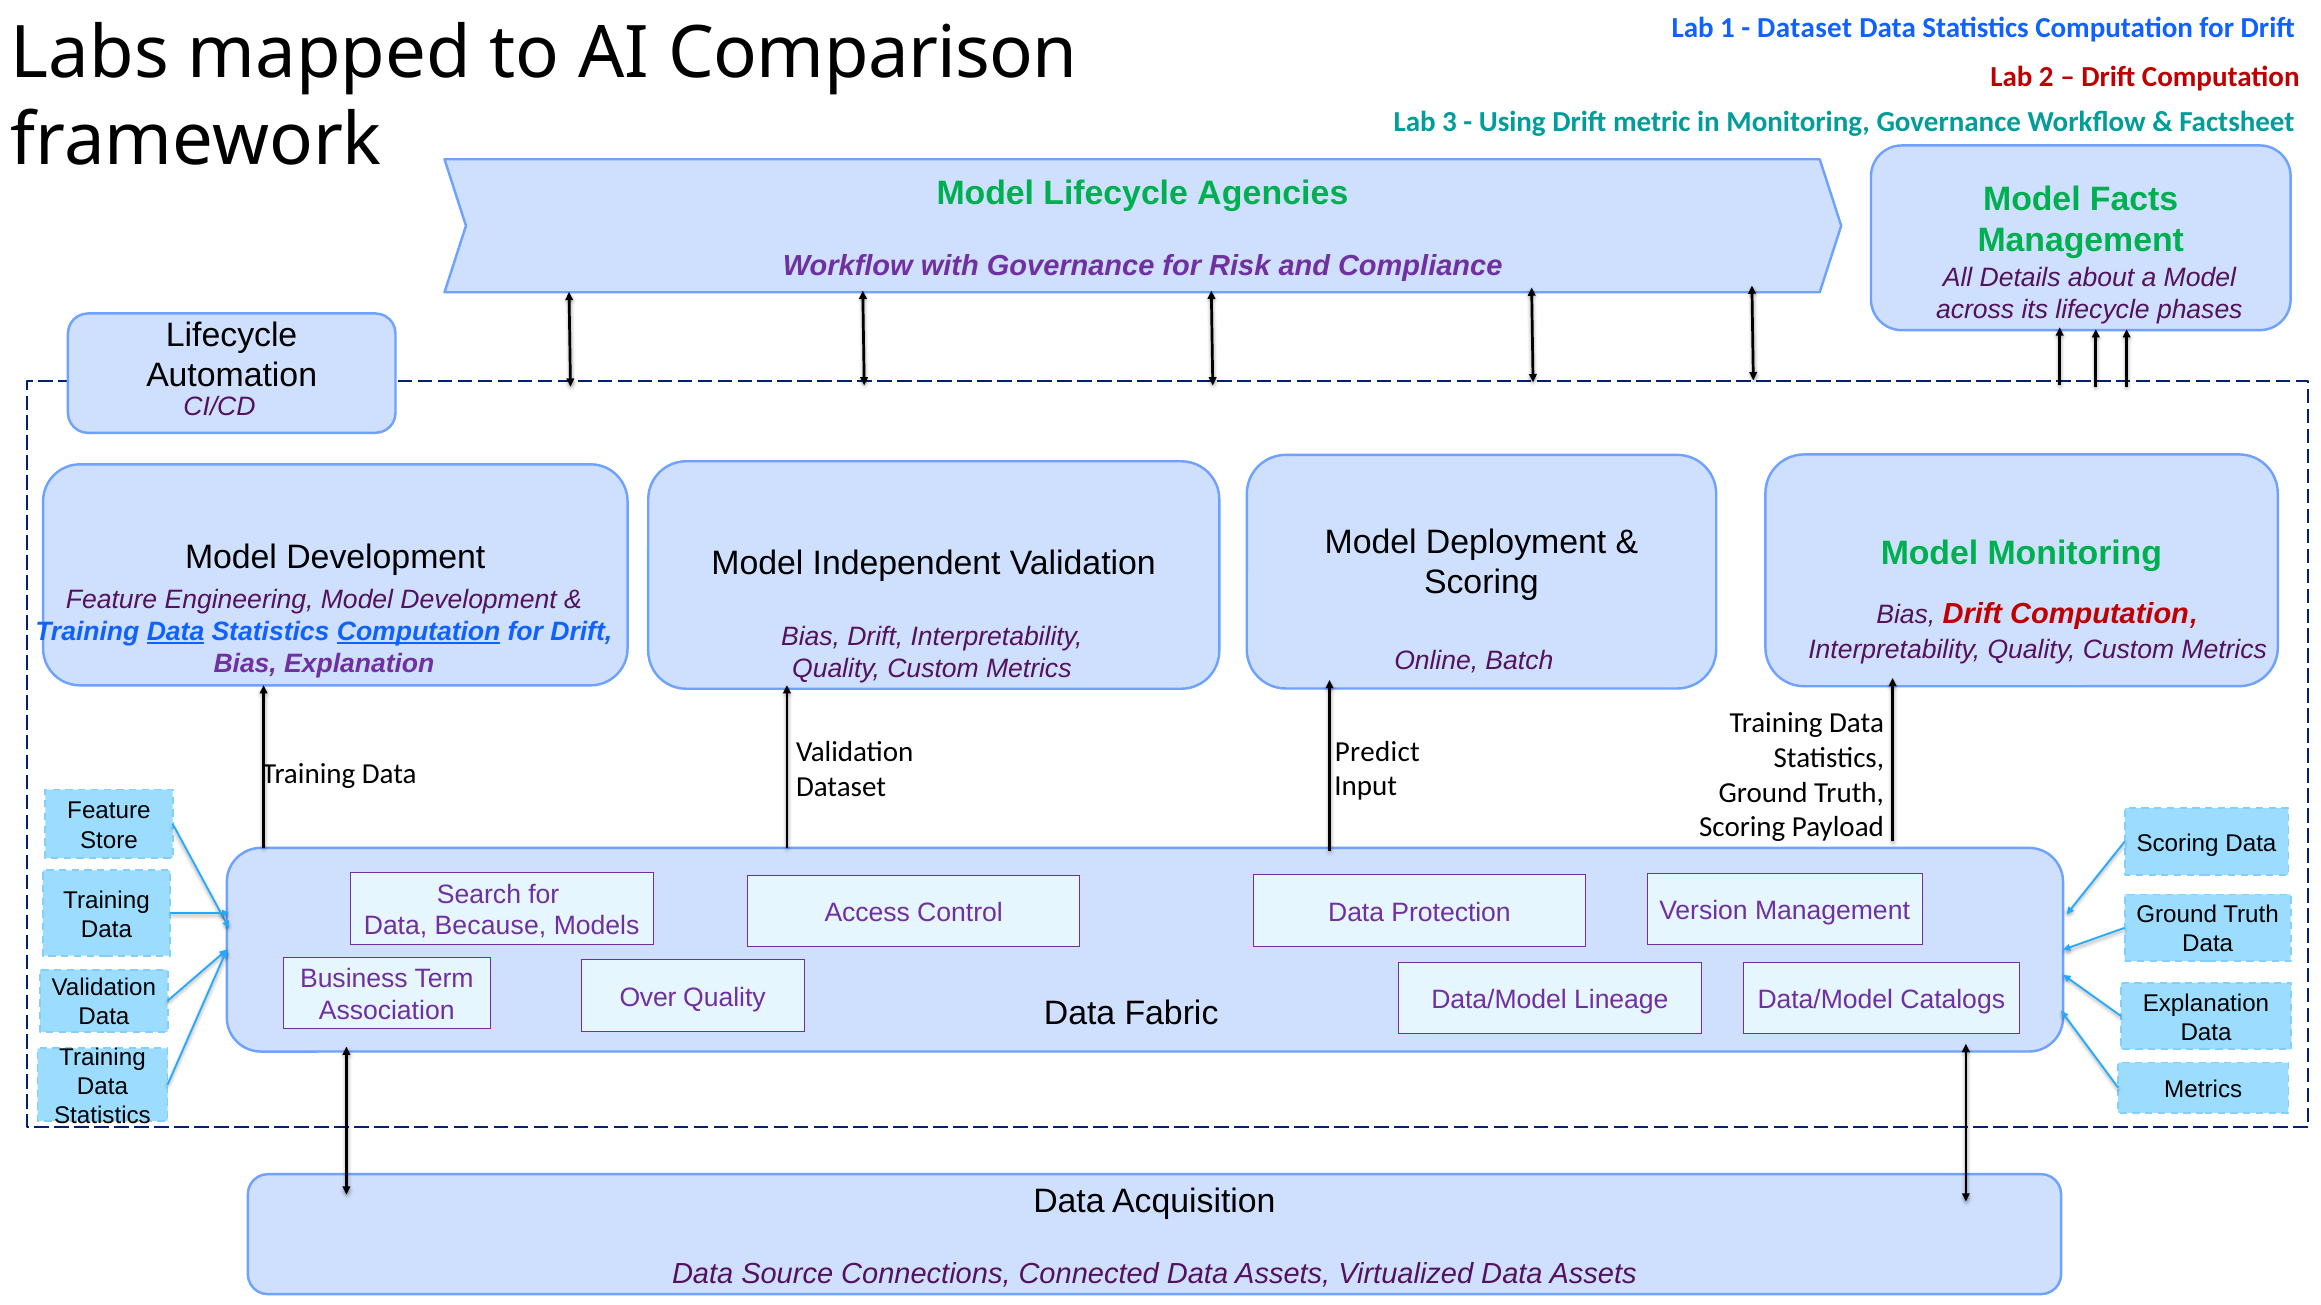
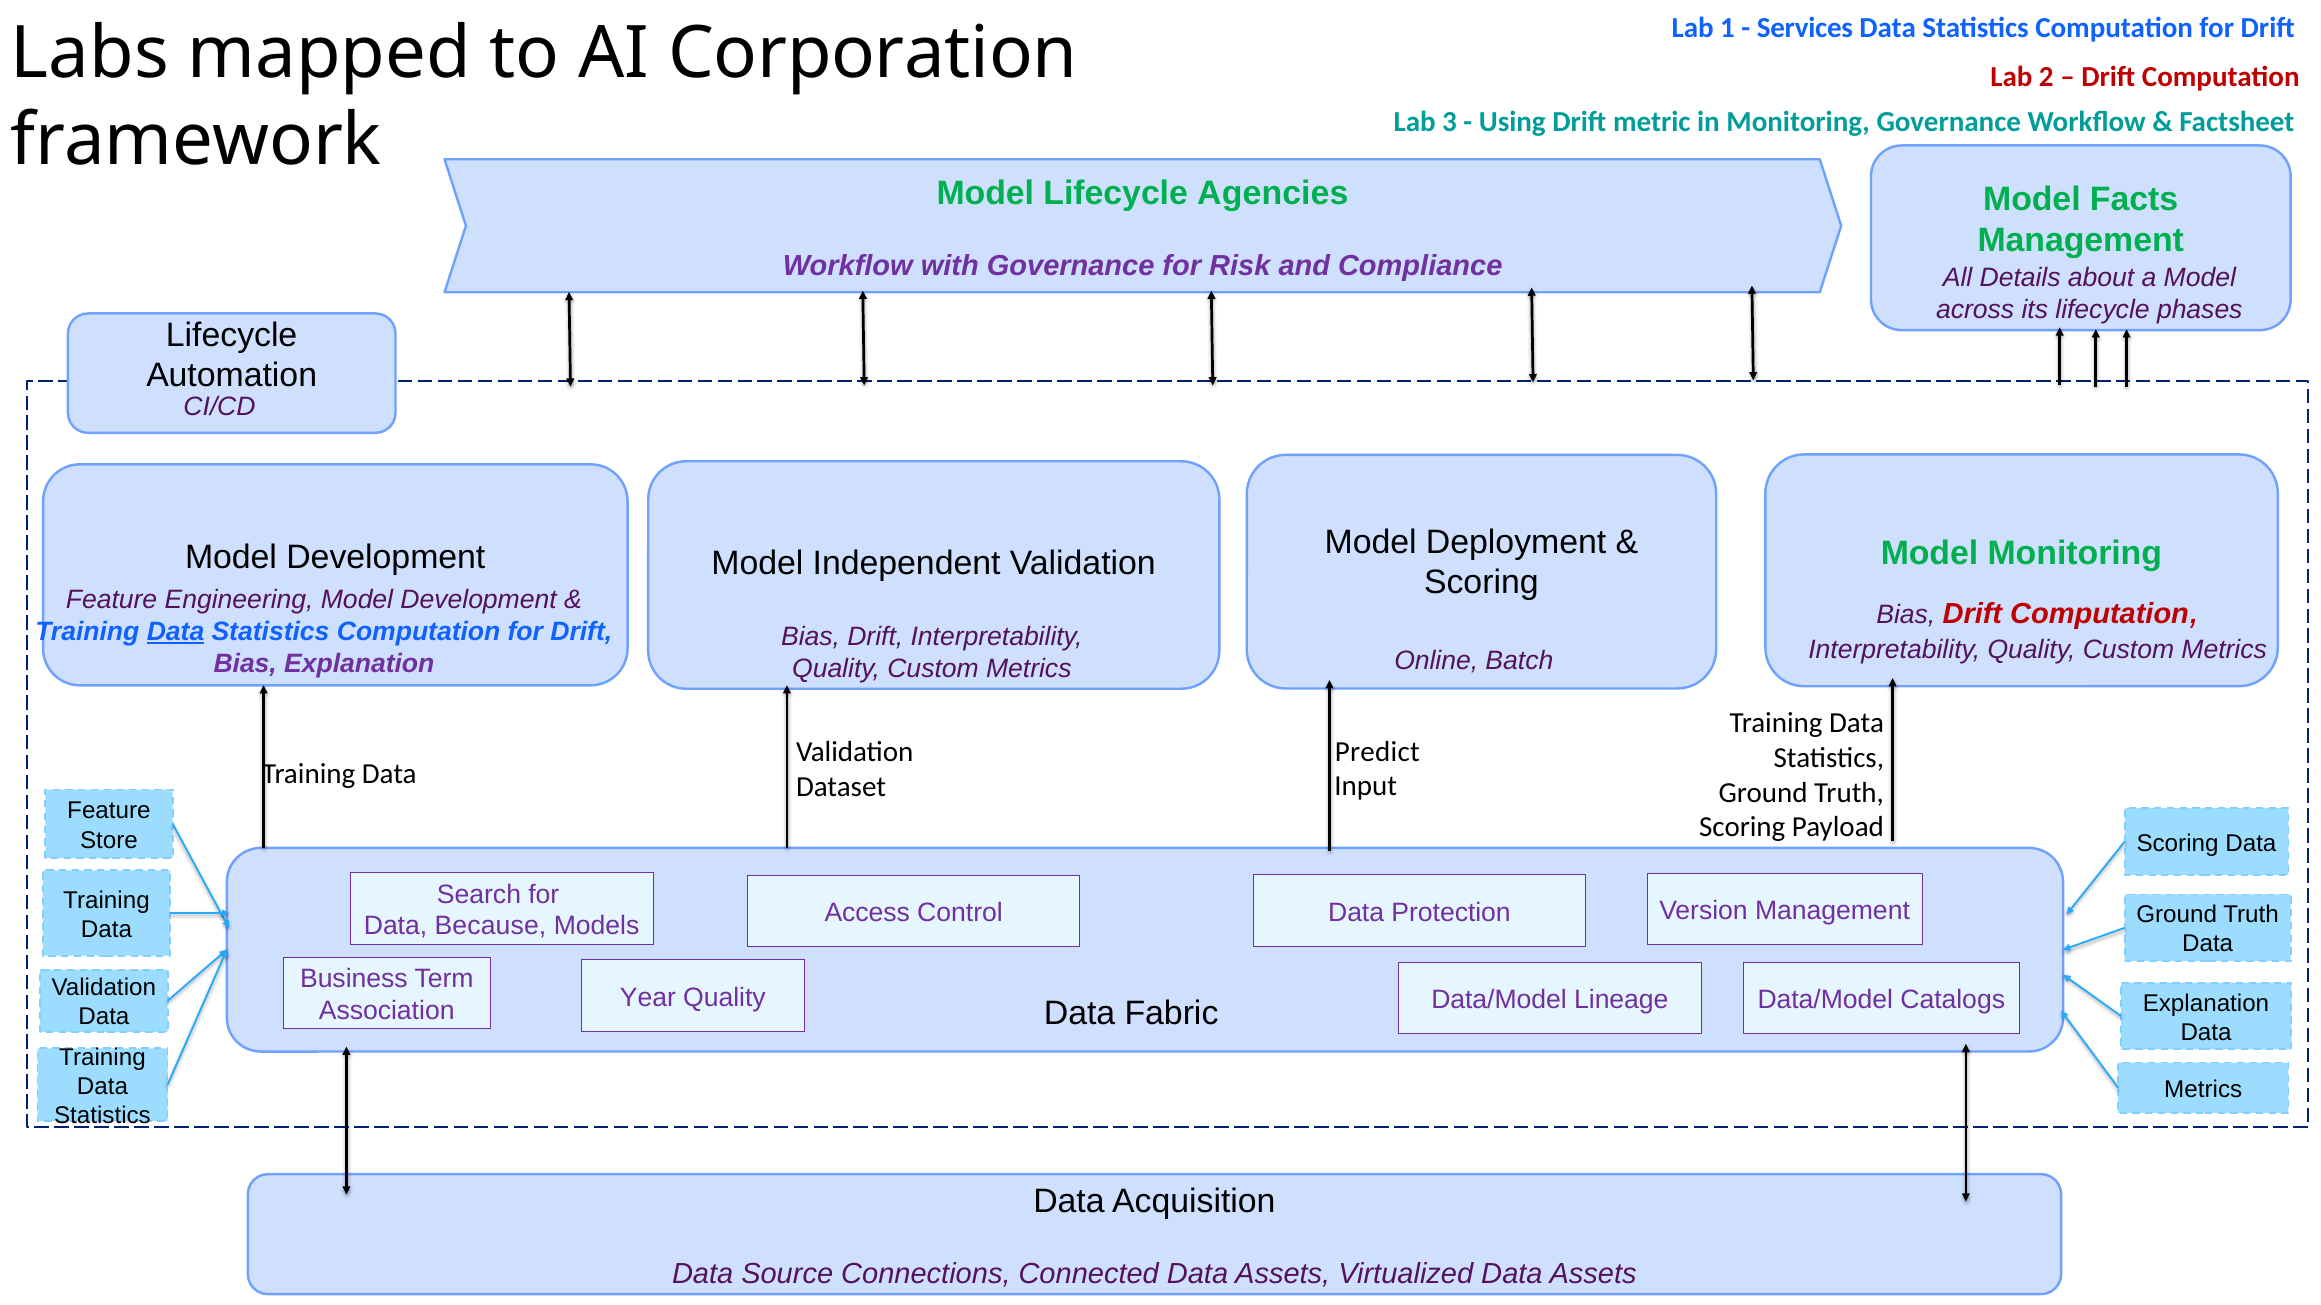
Dataset: Dataset -> Services (1805, 28)
Comparison: Comparison -> Corporation (873, 53)
Computation underline: present -> none (419, 632)
Over: Over -> Year (648, 998)
